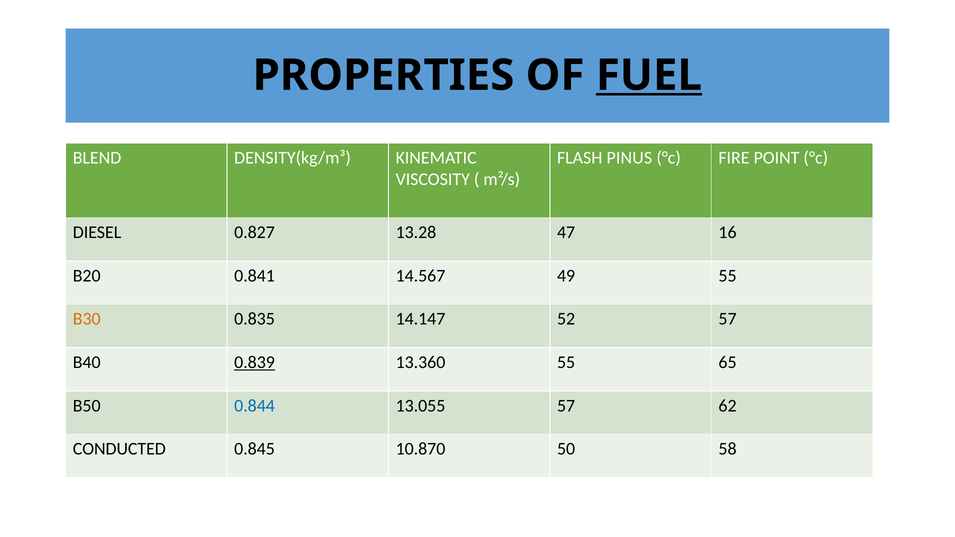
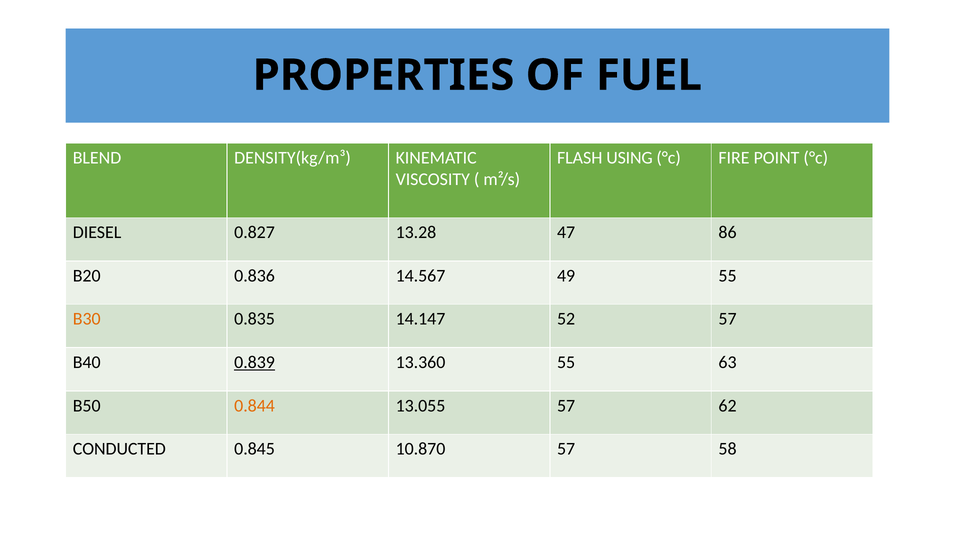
FUEL underline: present -> none (649, 75)
PINUS: PINUS -> USING (630, 158)
16: 16 -> 86 (728, 233)
0.841: 0.841 -> 0.836 (255, 276)
65: 65 -> 63 (728, 362)
0.844 colour: blue -> orange (255, 406)
10.870 50: 50 -> 57 (566, 449)
